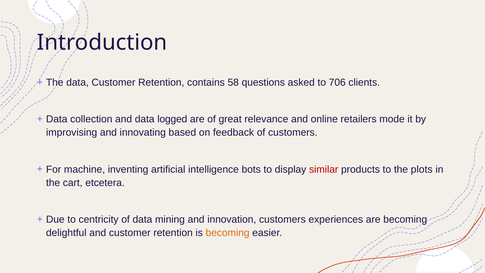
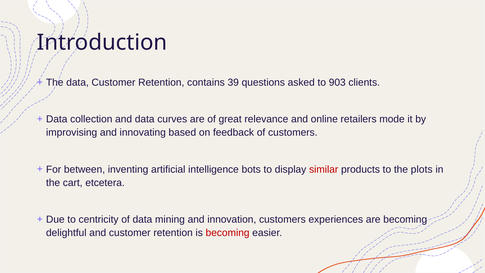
58: 58 -> 39 (233, 82)
706: 706 -> 903 (337, 82)
logged: logged -> curves (172, 119)
machine: machine -> between (85, 169)
becoming colour: orange -> red (228, 233)
